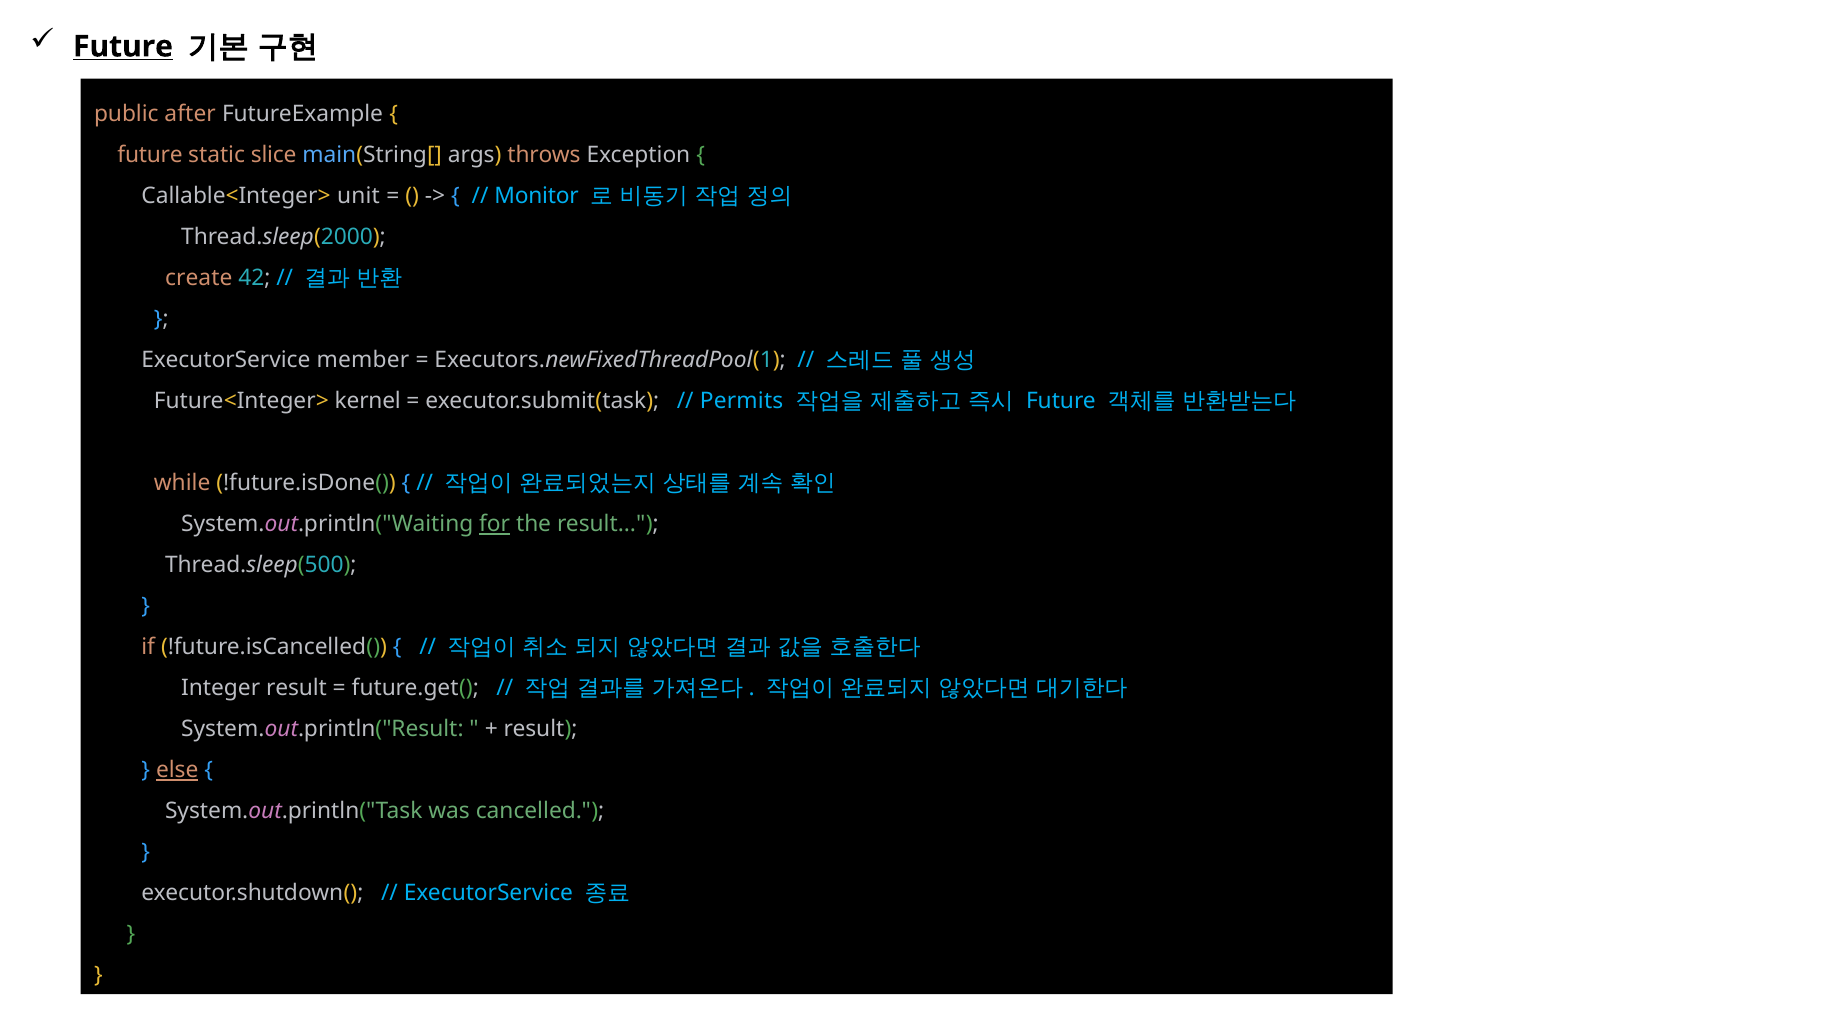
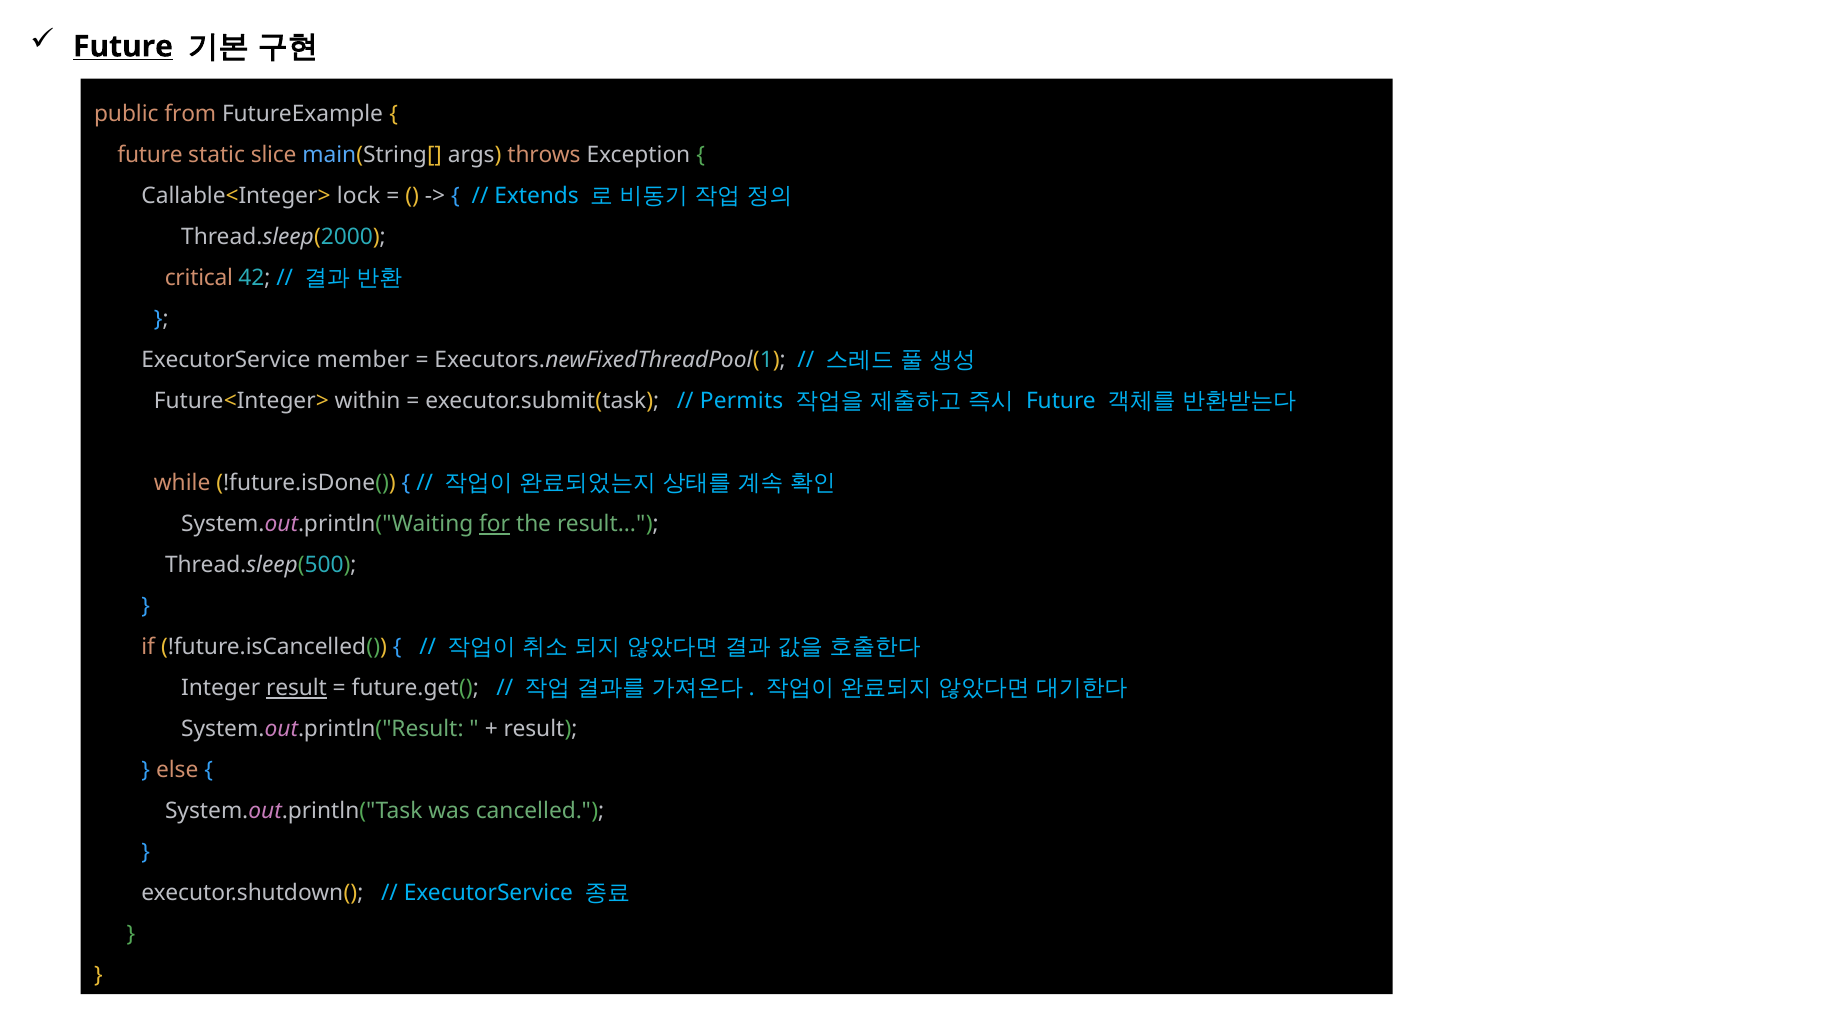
after: after -> from (190, 114)
unit: unit -> lock (358, 196)
Monitor: Monitor -> Extends (537, 196)
create: create -> critical (199, 278)
kernel: kernel -> within (368, 401)
result underline: none -> present (296, 688)
else underline: present -> none (177, 770)
